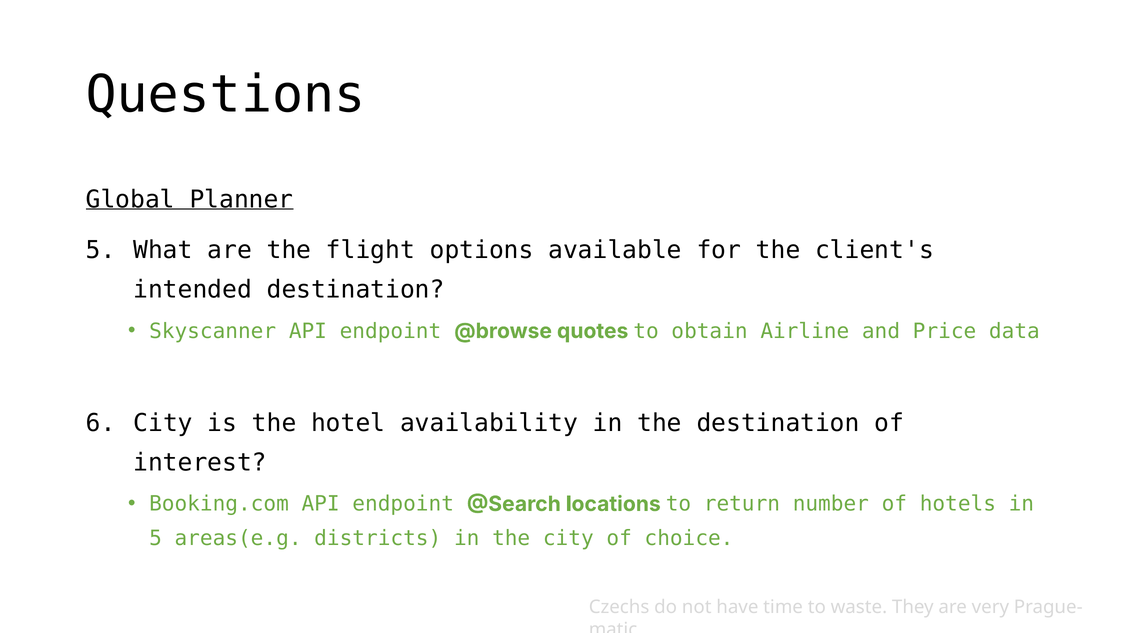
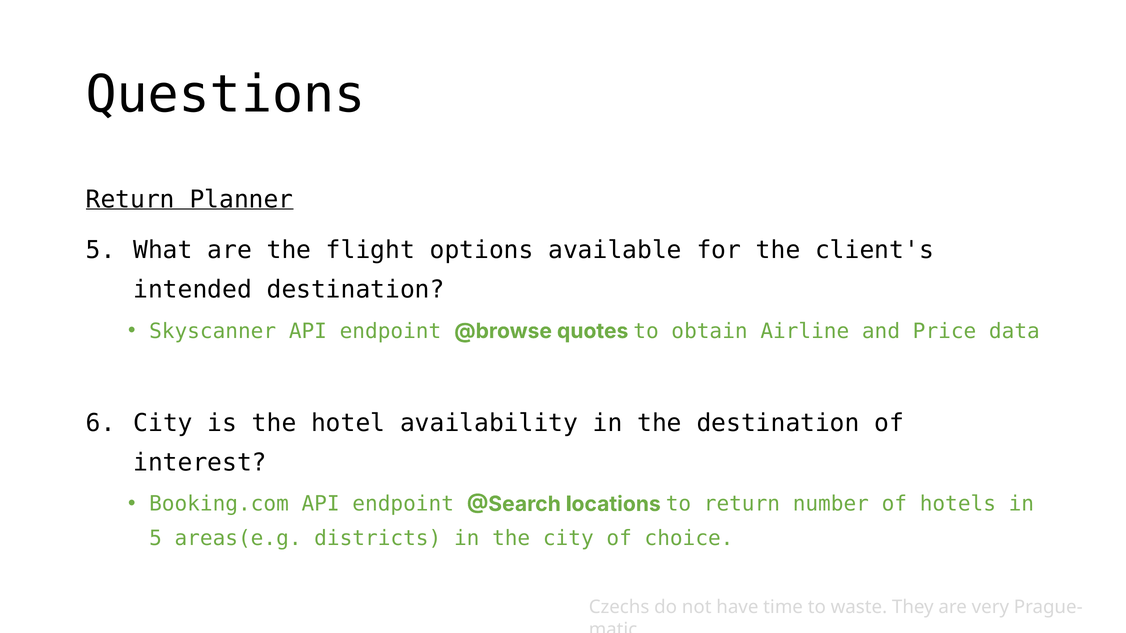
Global: Global -> Return (130, 200)
